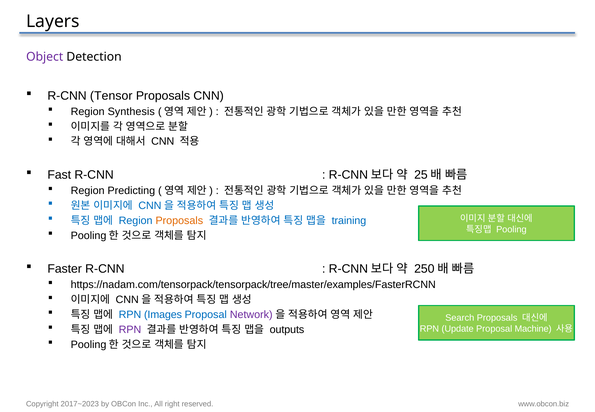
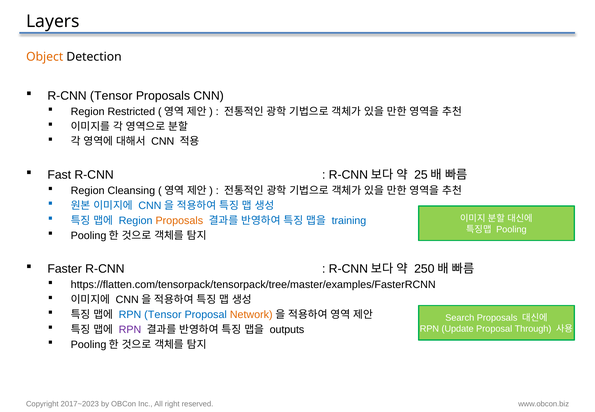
Object colour: purple -> orange (45, 57)
Synthesis: Synthesis -> Restricted (131, 111)
Predicting: Predicting -> Cleansing (131, 191)
https://nadam.com/tensorpack/tensorpack/tree/master/examples/FasterRCNN: https://nadam.com/tensorpack/tensorpack/tree/master/examples/FasterRCNN -> https://flatten.com/tensorpack/tensorpack/tree/master/examples/FasterRCNN (253, 285)
RPN Images: Images -> Tensor (163, 314)
Network colour: purple -> orange (251, 314)
Machine: Machine -> Through (533, 329)
